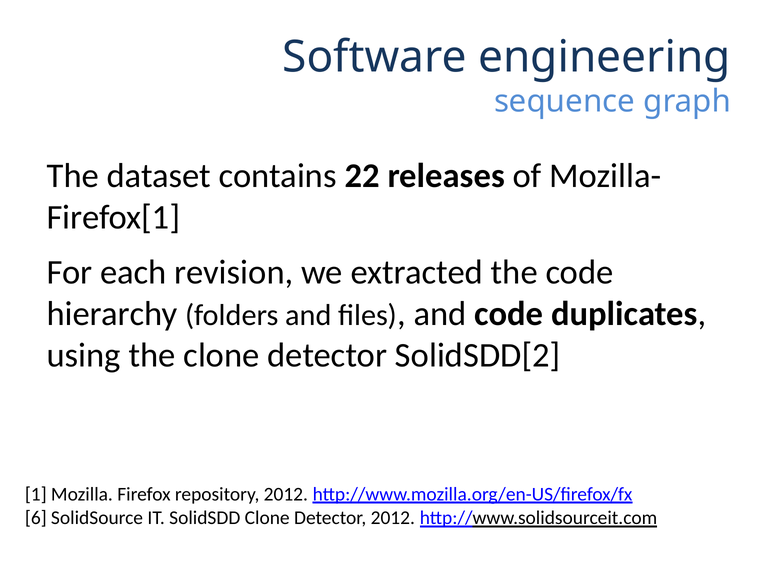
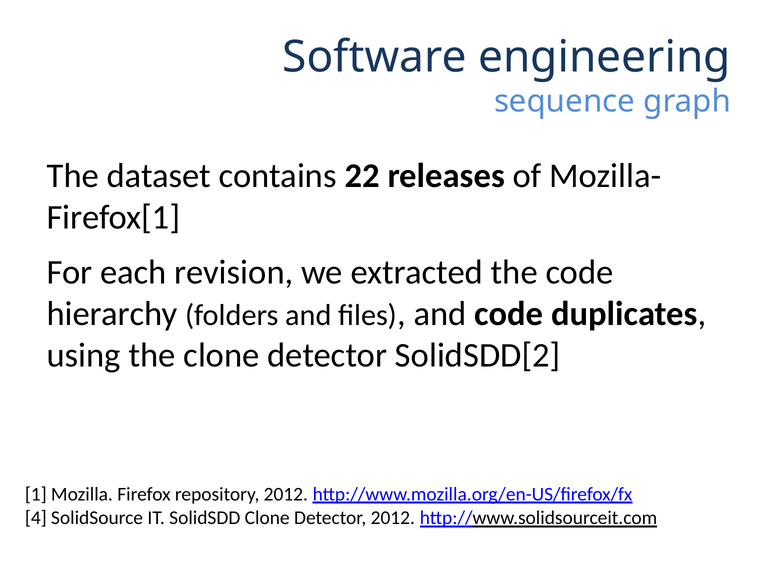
6: 6 -> 4 (36, 518)
